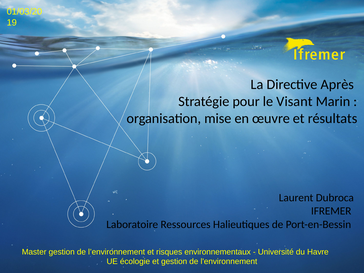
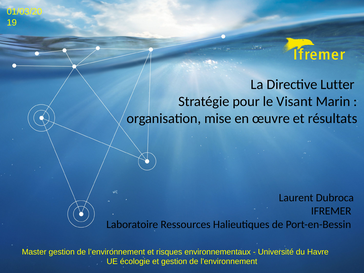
Après: Après -> Lutter (337, 85)
